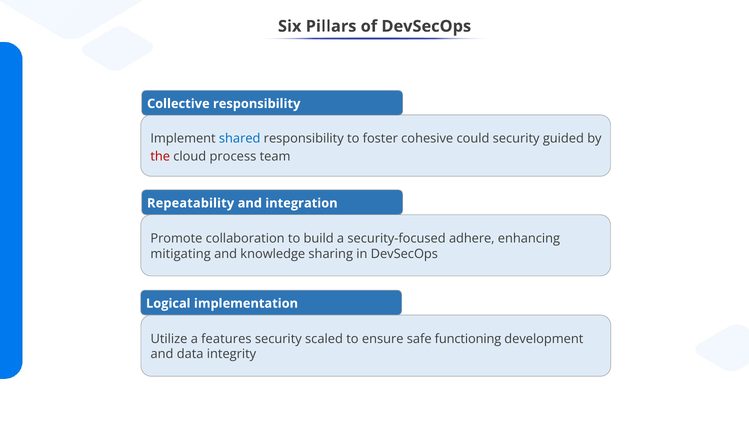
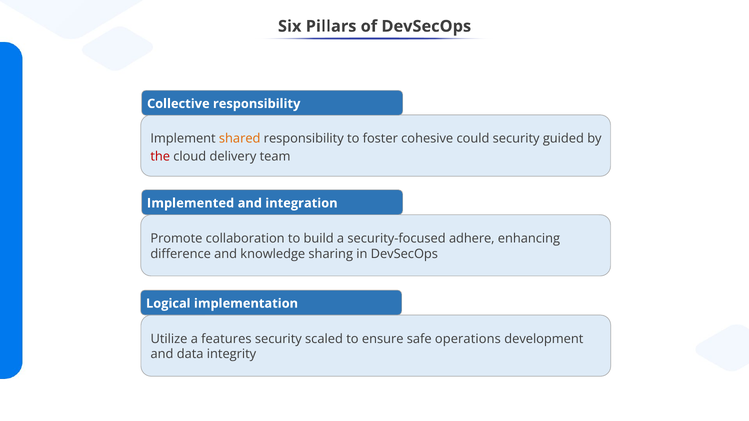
shared colour: blue -> orange (240, 139)
process: process -> delivery (233, 157)
Repeatability: Repeatability -> Implemented (191, 203)
mitigating: mitigating -> difference (181, 254)
functioning: functioning -> operations (468, 339)
